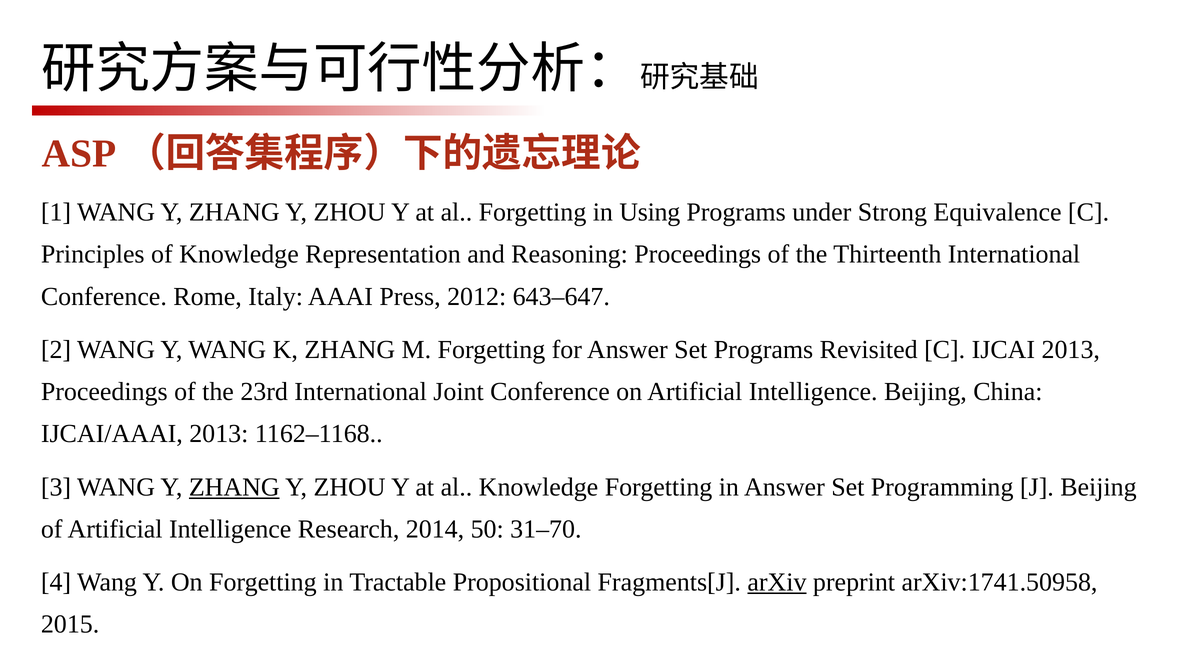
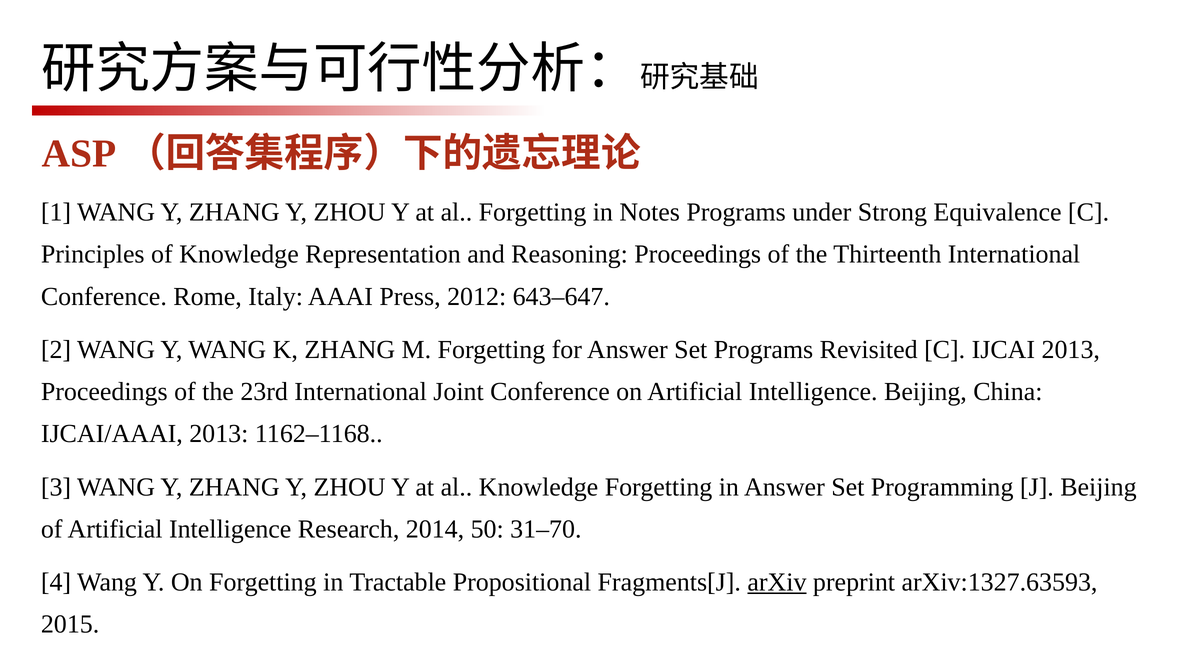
Using: Using -> Notes (650, 212)
ZHANG underline: present -> none (234, 487)
arXiv:1741.50958: arXiv:1741.50958 -> arXiv:1327.63593 (1000, 582)
